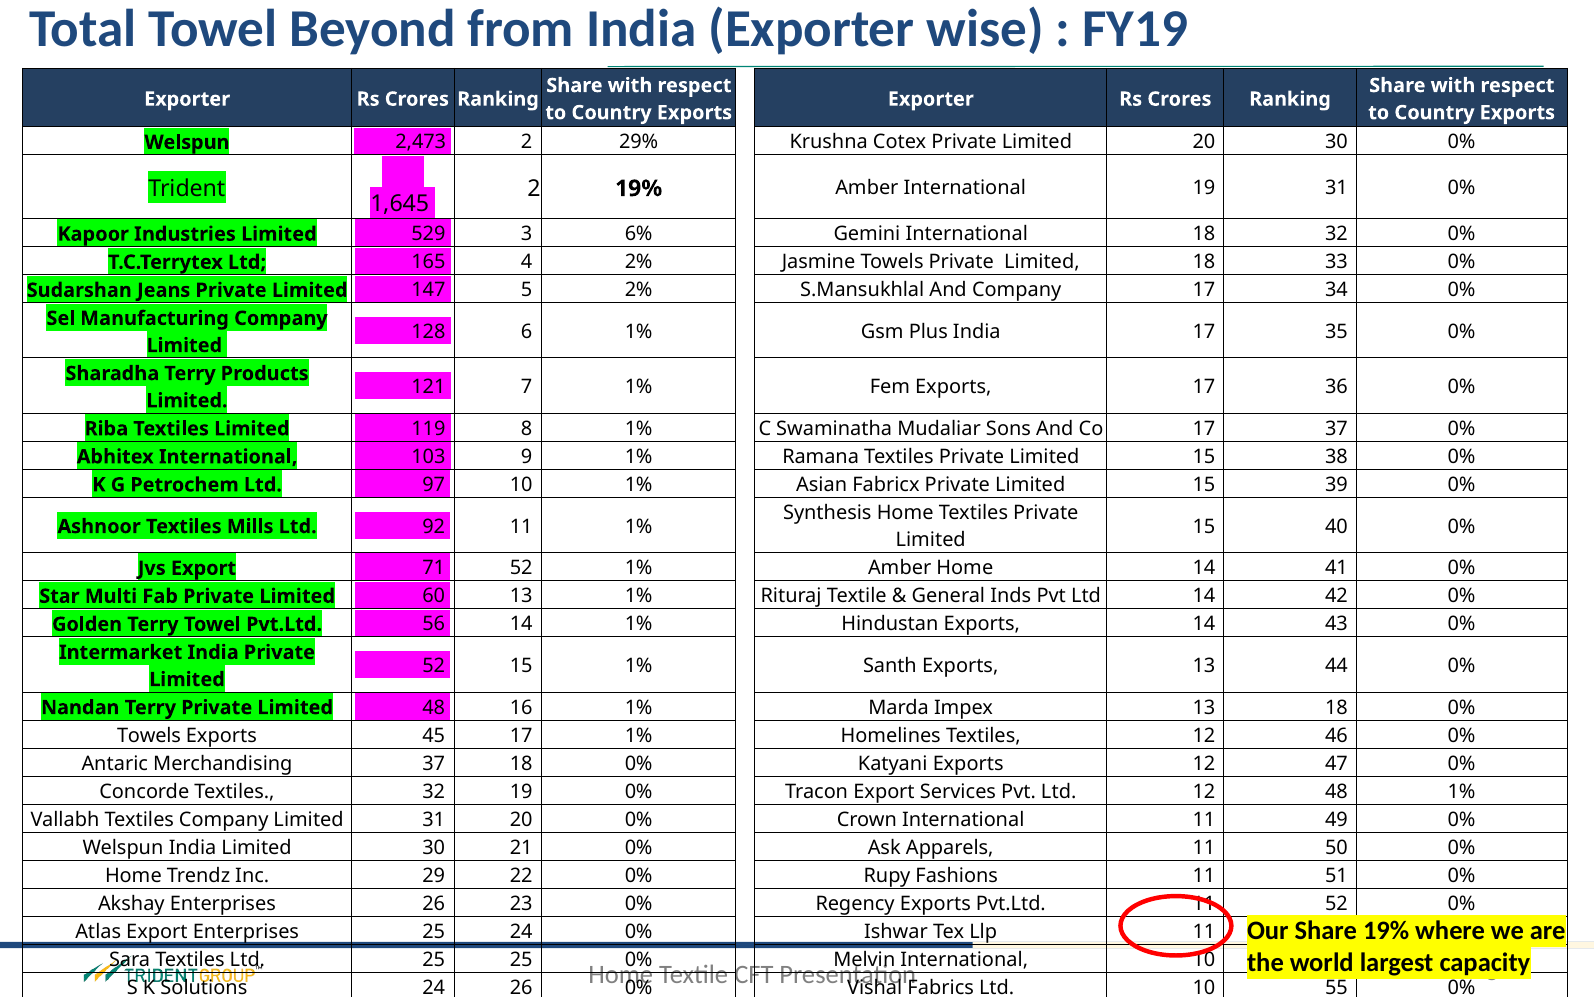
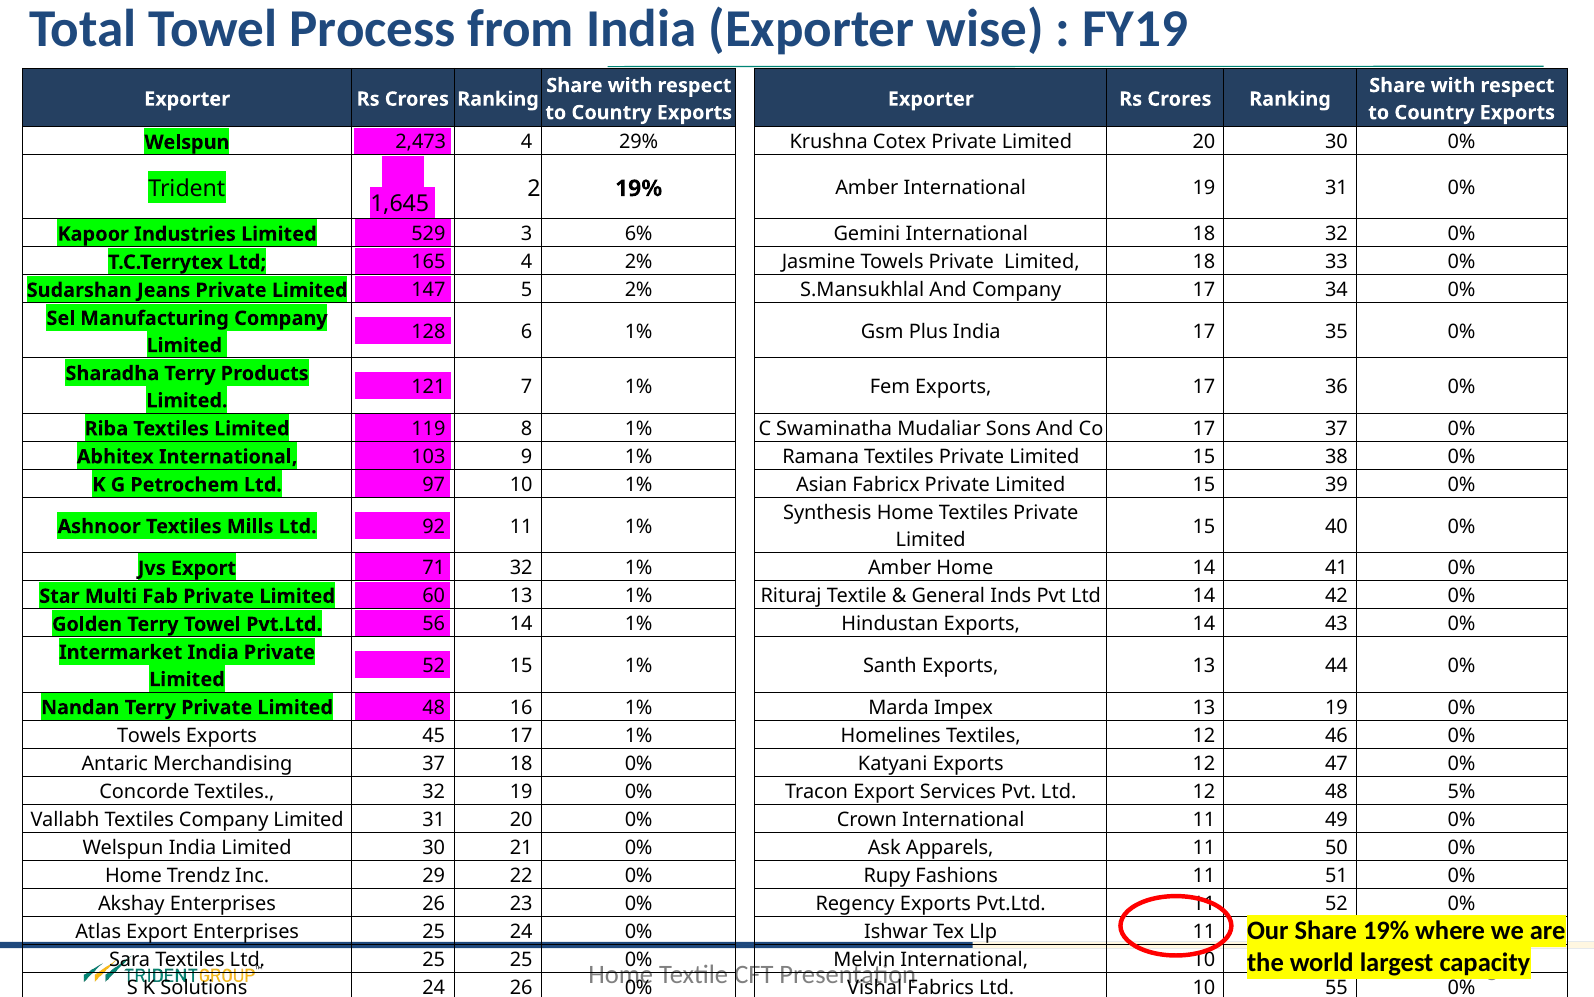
Beyond: Beyond -> Process (373, 29)
2,473 2: 2 -> 4 (527, 142)
71 52: 52 -> 32 (521, 568)
13 18: 18 -> 19 (1336, 707)
48 1%: 1% -> 5% (1462, 791)
